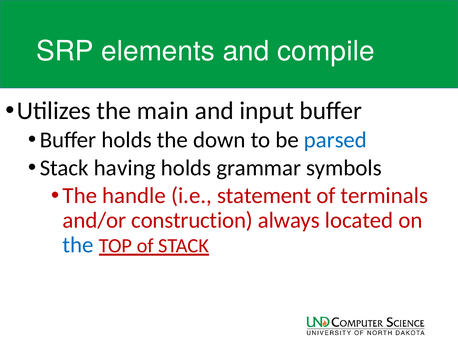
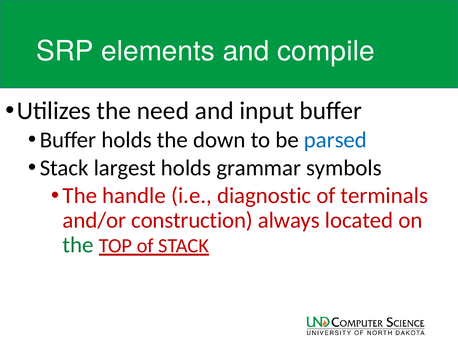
main: main -> need (163, 111)
having: having -> largest (125, 168)
statement: statement -> diagnostic (264, 196)
the colour: blue -> green (78, 245)
